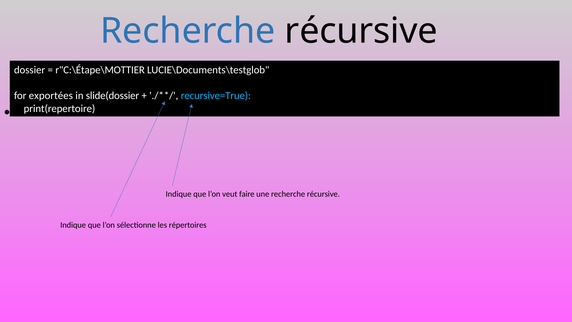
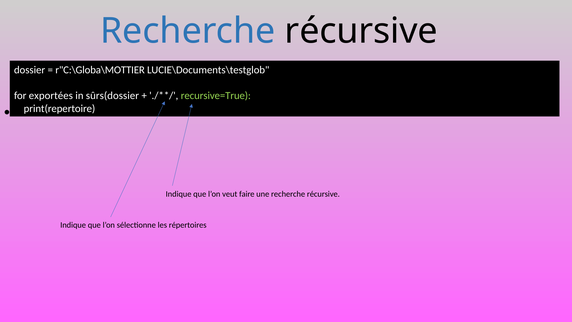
r"C:\Étape\MOTTIER: r"C:\Étape\MOTTIER -> r"C:\Globa\MOTTIER (100, 70)
slide(dossier: slide(dossier -> sûrs(dossier (112, 96)
recursive=True colour: light blue -> light green (216, 96)
